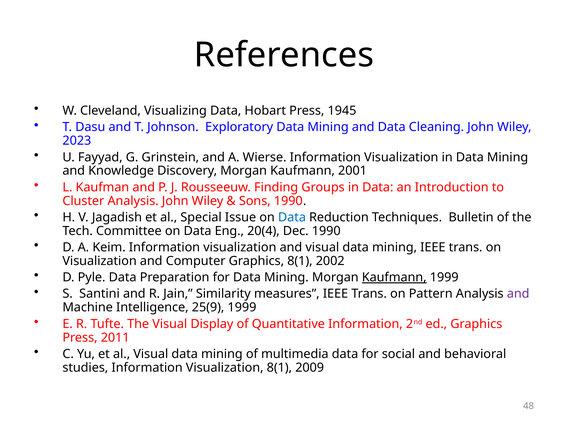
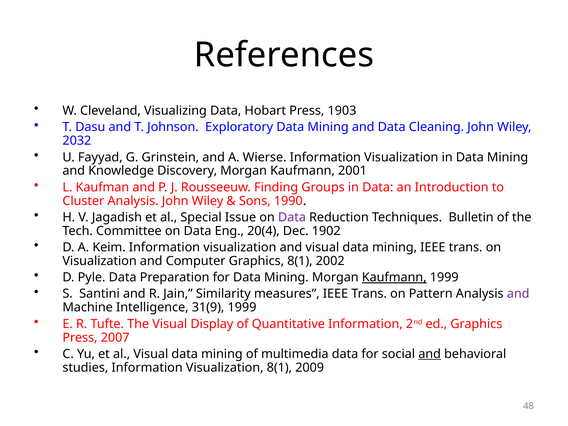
1945: 1945 -> 1903 (342, 111)
2023: 2023 -> 2032 (77, 141)
Data colour: blue -> purple (292, 217)
Dec 1990: 1990 -> 1902 (326, 231)
25(9: 25(9 -> 31(9 (208, 307)
2011: 2011 -> 2007 (115, 338)
and underline: none -> present (430, 354)
